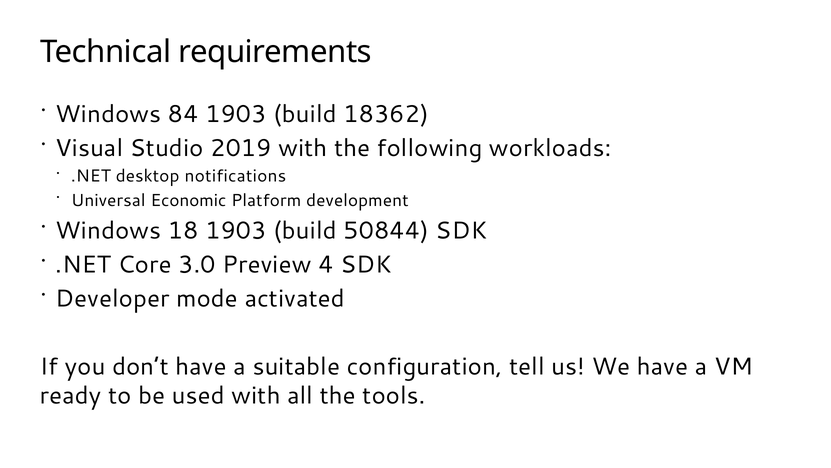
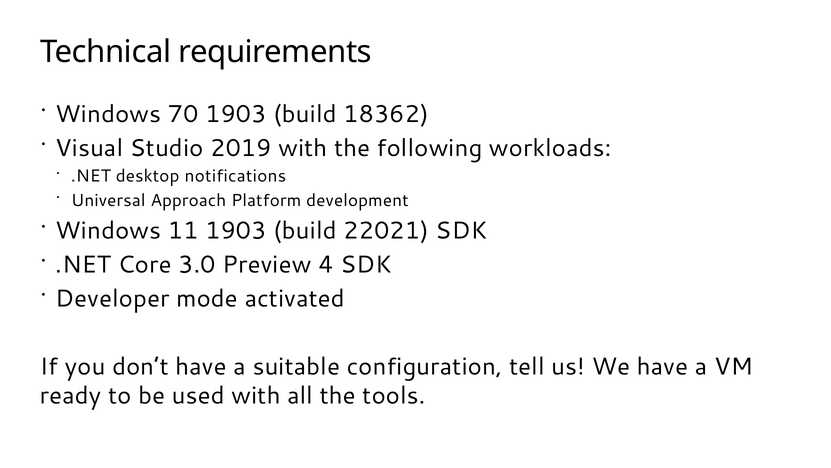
84: 84 -> 70 (183, 114)
Economic: Economic -> Approach (188, 200)
18: 18 -> 11 (183, 230)
50844: 50844 -> 22021 (386, 230)
